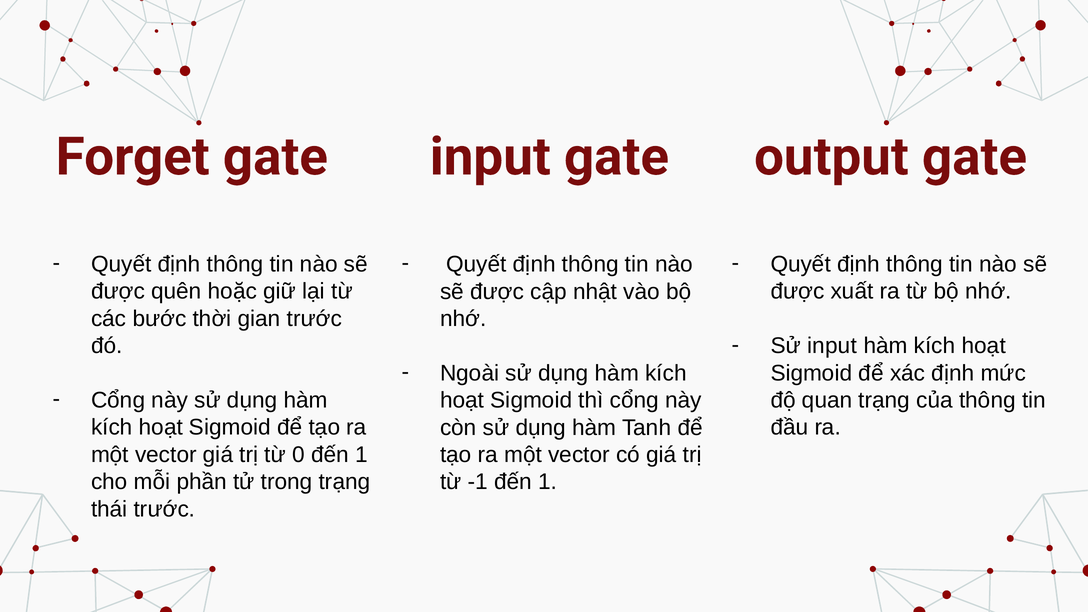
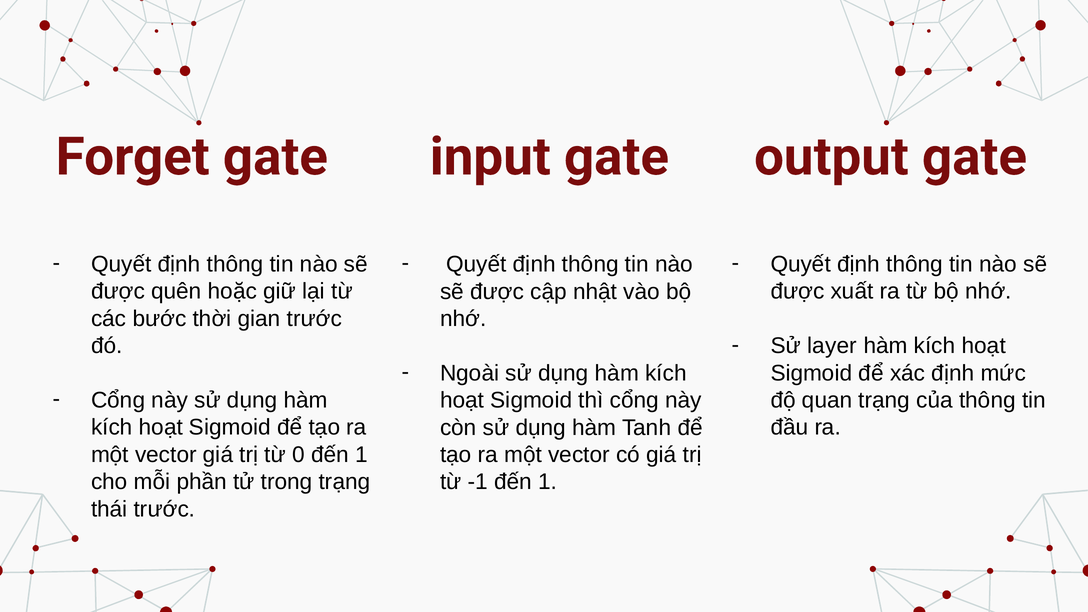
Sử input: input -> layer (832, 346)
